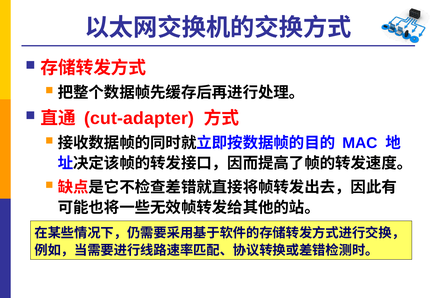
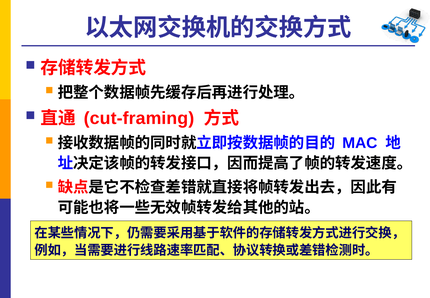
cut-adapter: cut-adapter -> cut-framing (139, 118)
